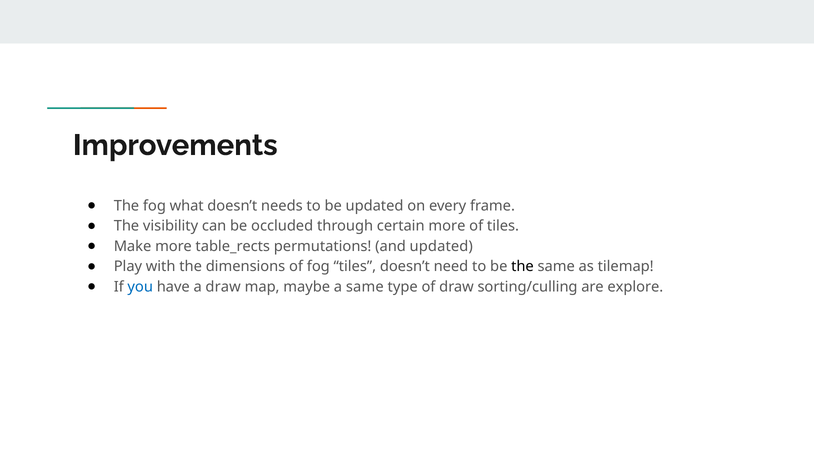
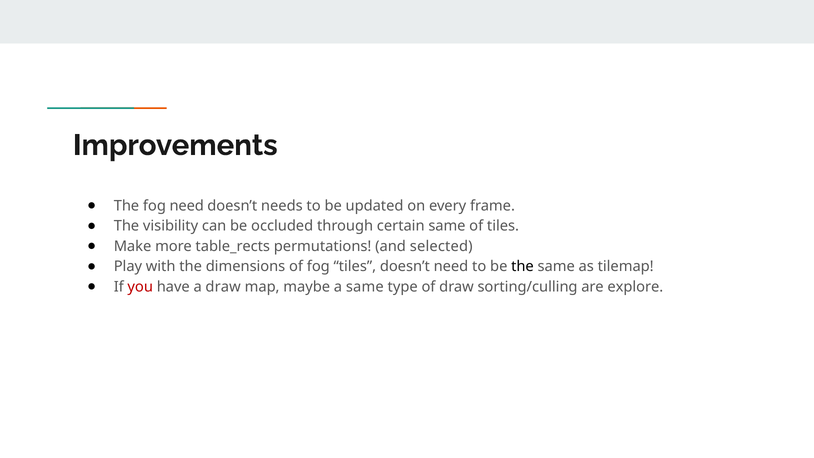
fog what: what -> need (187, 206)
certain more: more -> same (447, 226)
and updated: updated -> selected (441, 246)
you colour: blue -> red (140, 287)
